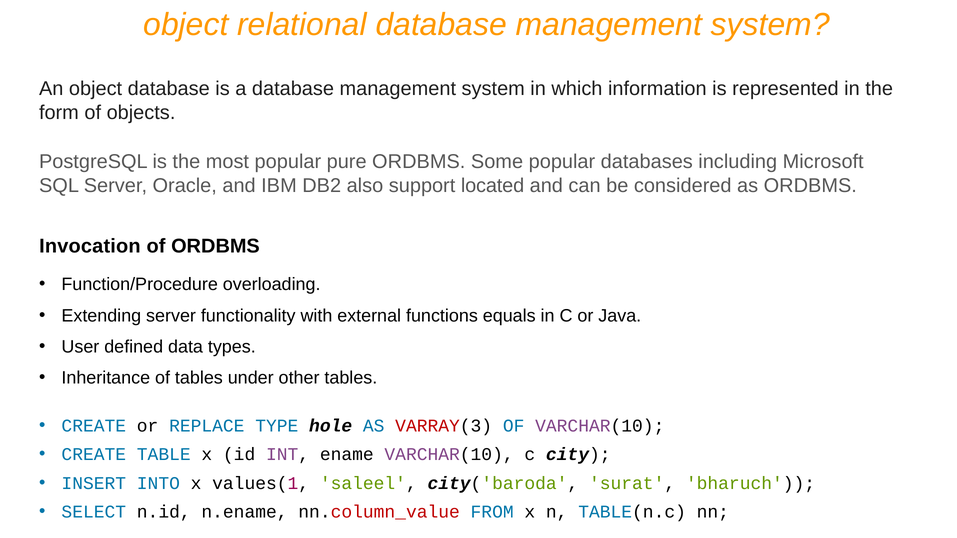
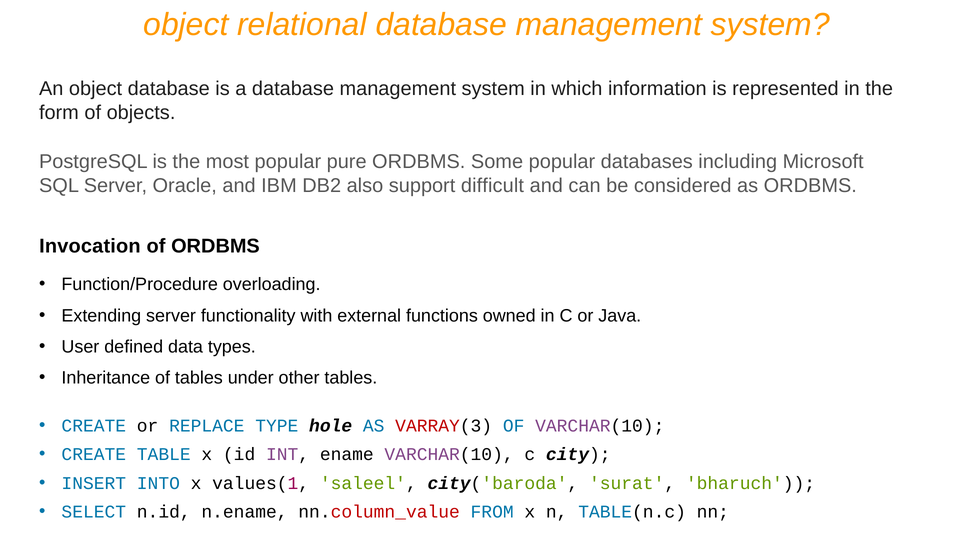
located: located -> difficult (492, 186)
equals: equals -> owned (509, 316)
